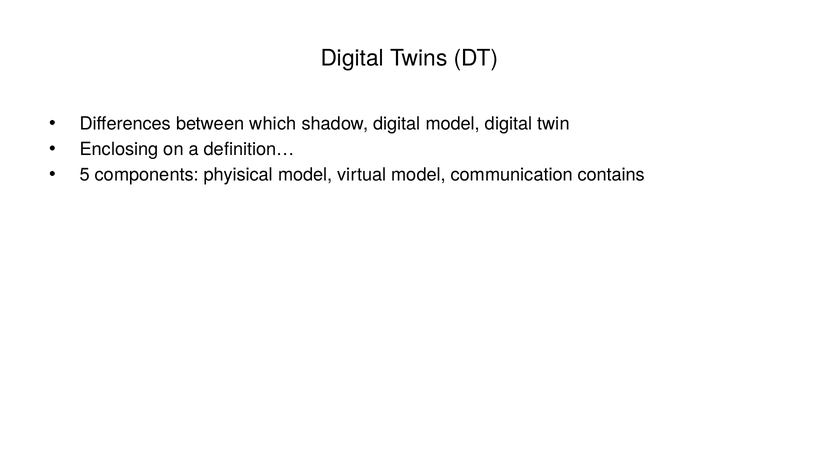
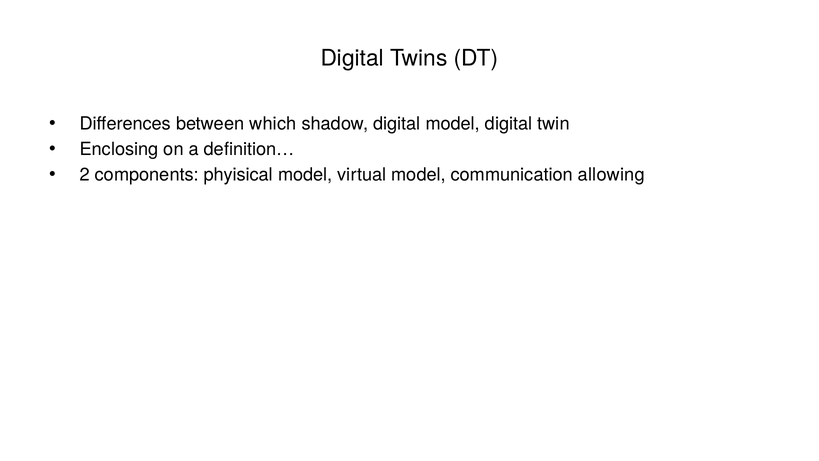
5: 5 -> 2 (85, 175)
contains: contains -> allowing (611, 175)
